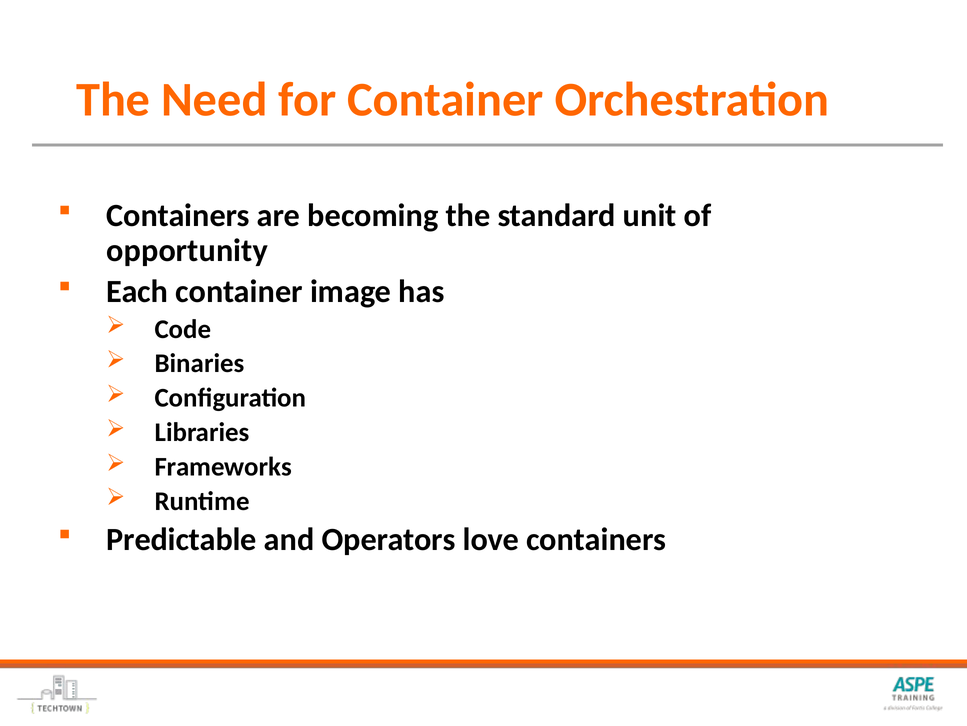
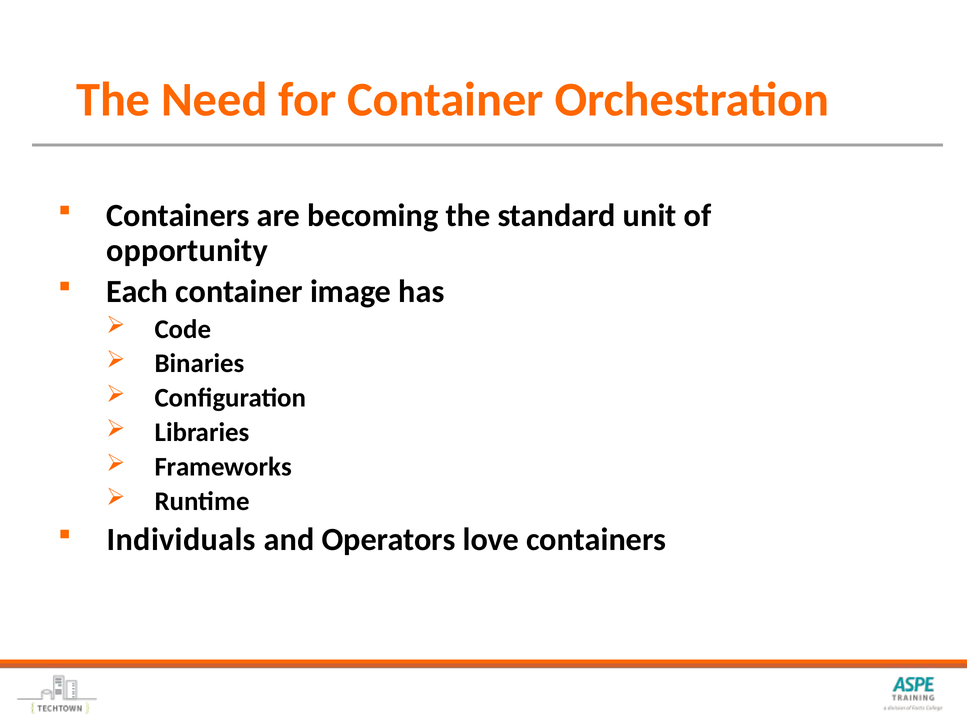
Predictable: Predictable -> Individuals (181, 539)
